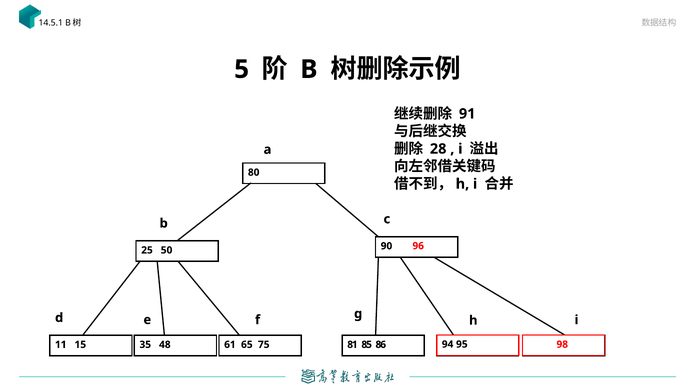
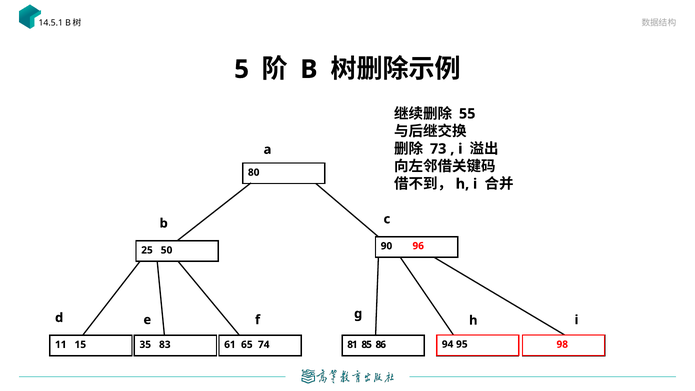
91: 91 -> 55 (467, 114)
28: 28 -> 73 (438, 149)
48: 48 -> 83 (165, 345)
75: 75 -> 74 (264, 345)
